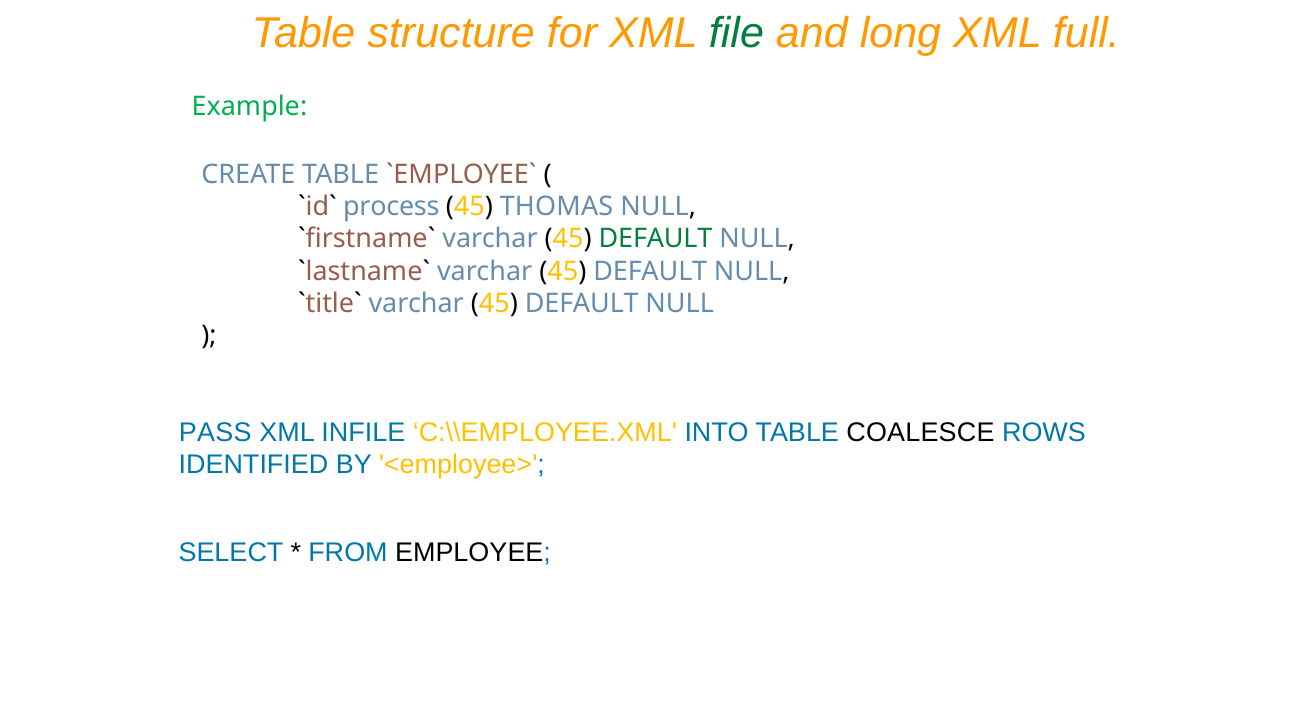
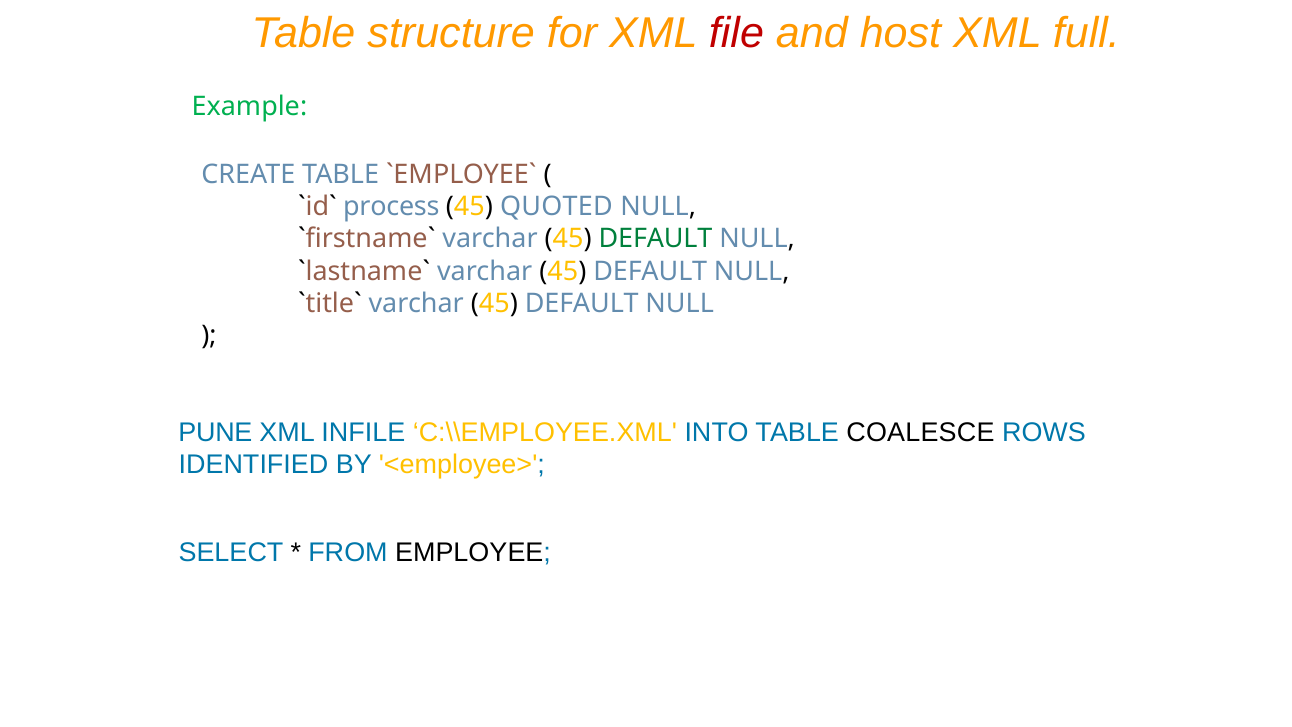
file colour: green -> red (736, 34)
long: long -> host (900, 34)
THOMAS: THOMAS -> QUOTED (557, 207)
PASS: PASS -> PUNE (215, 432)
